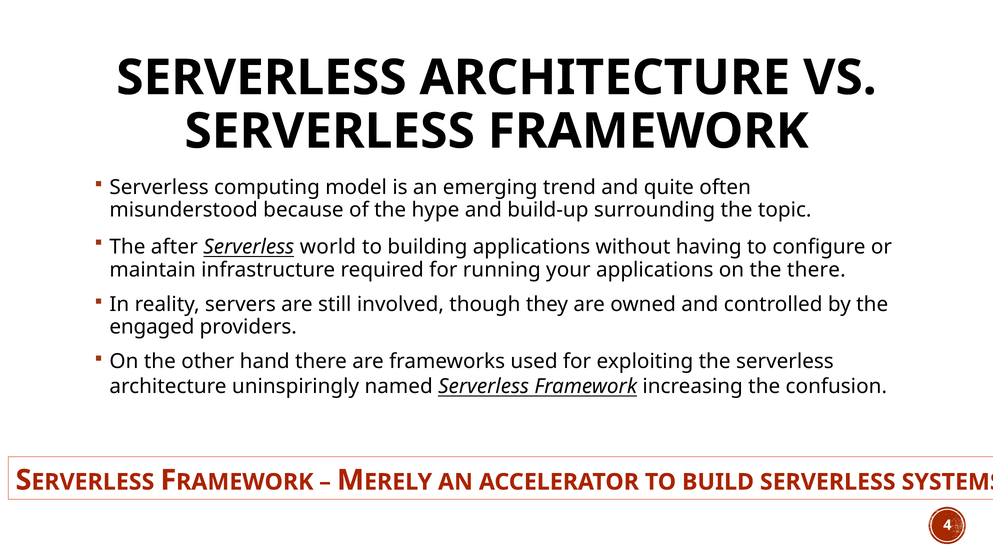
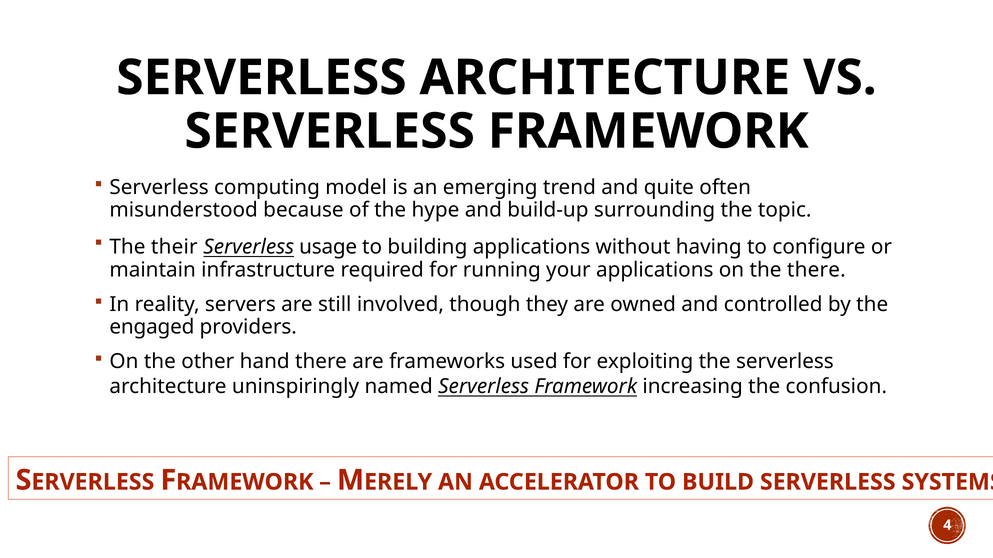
after: after -> their (174, 247)
world: world -> usage (328, 247)
